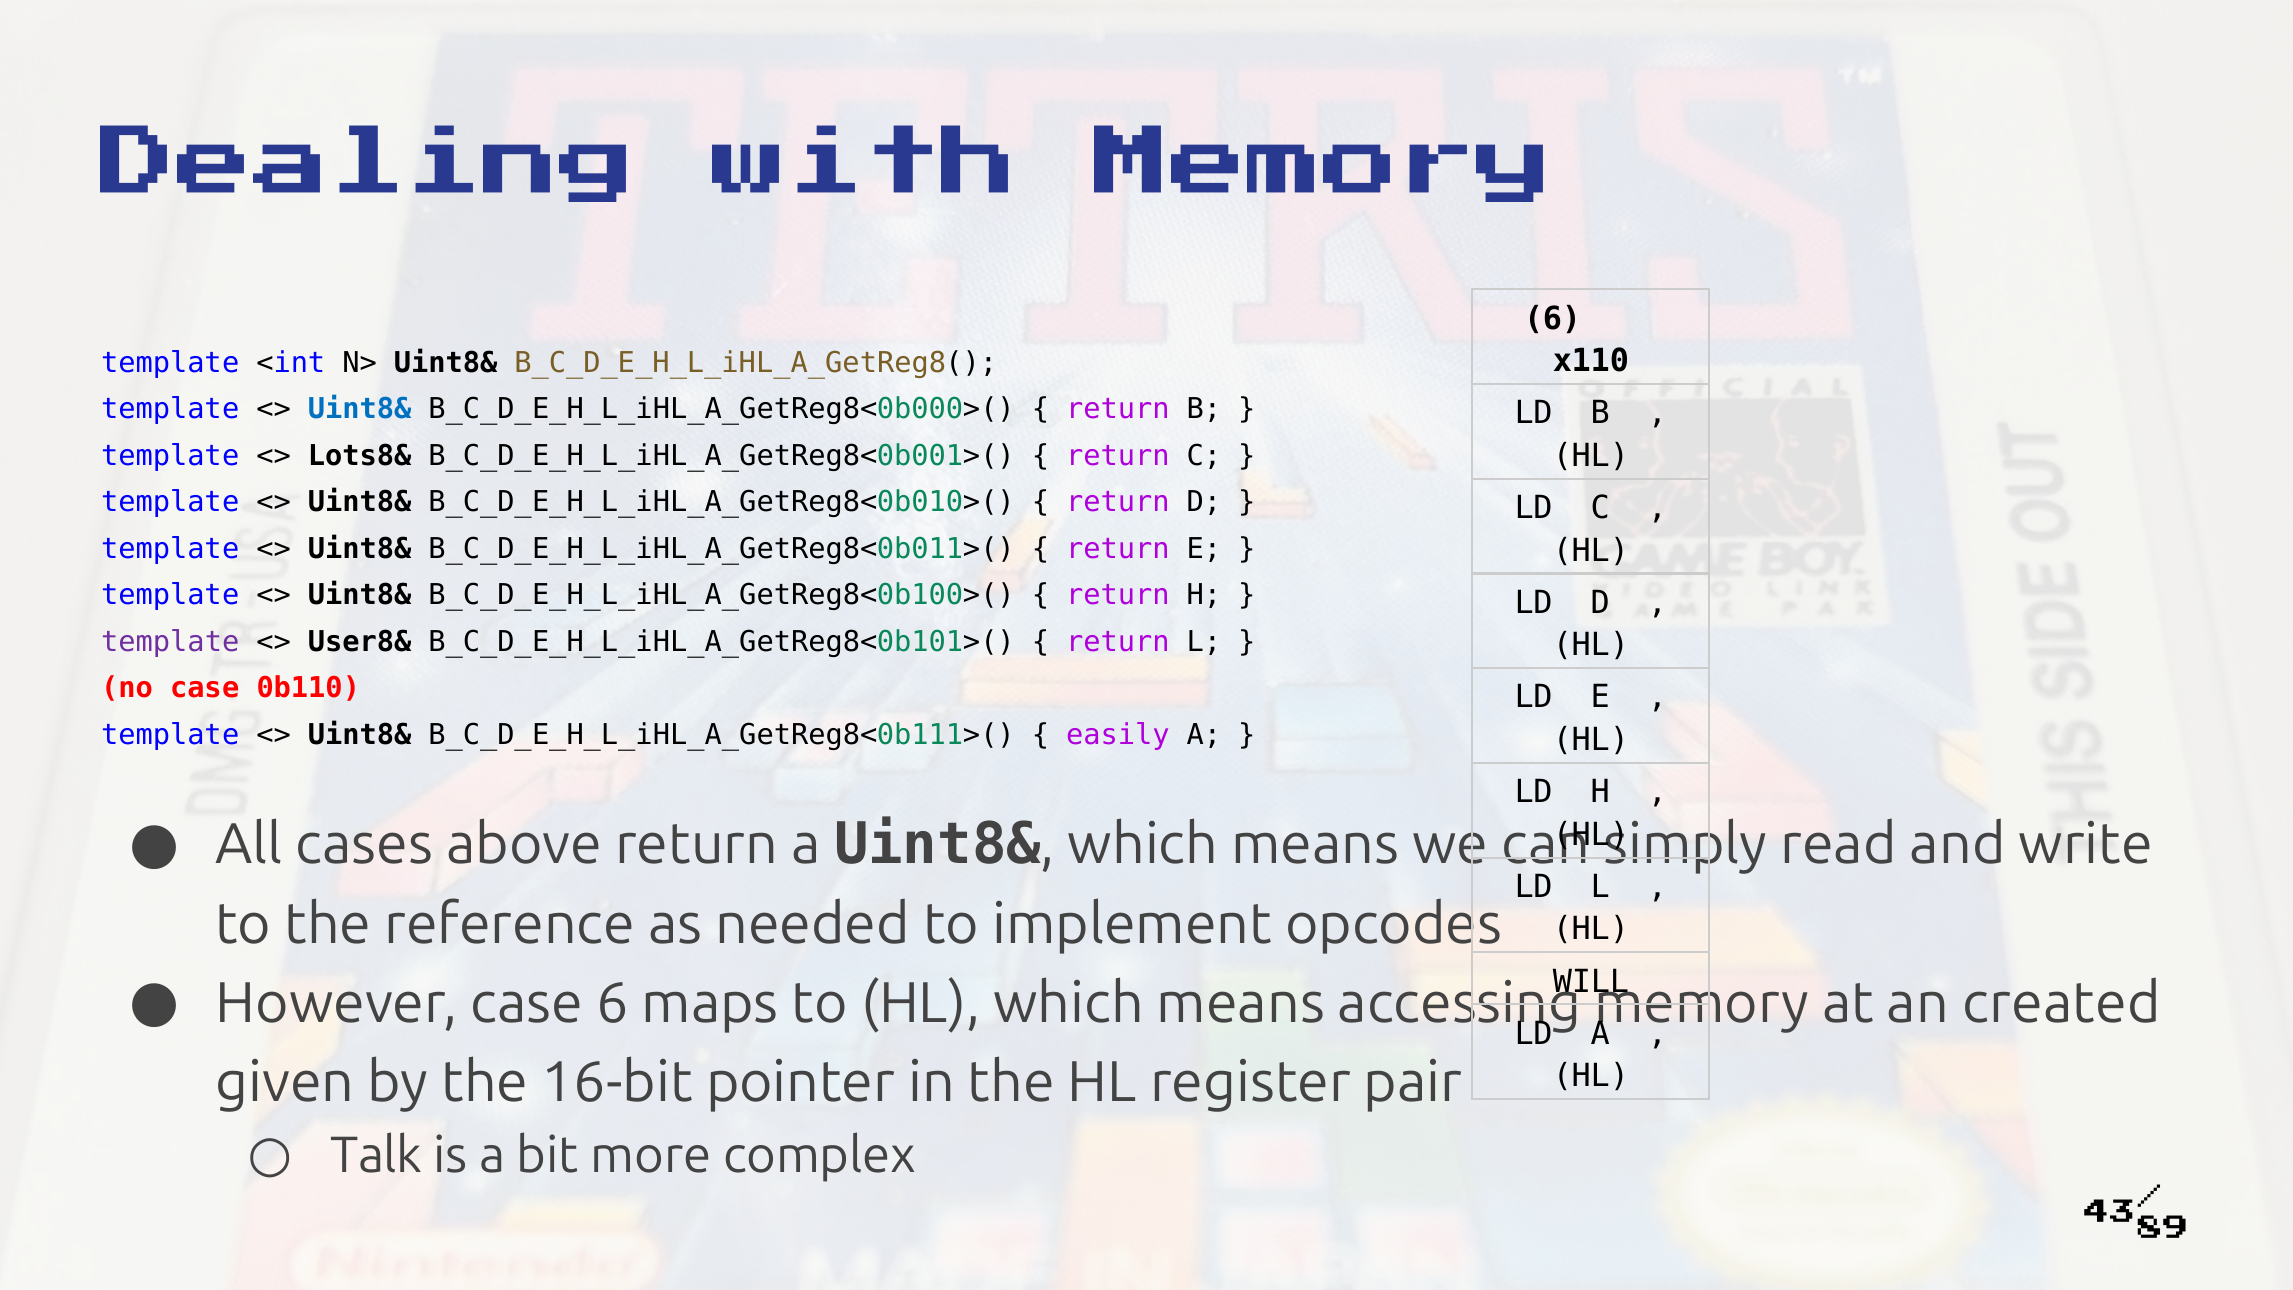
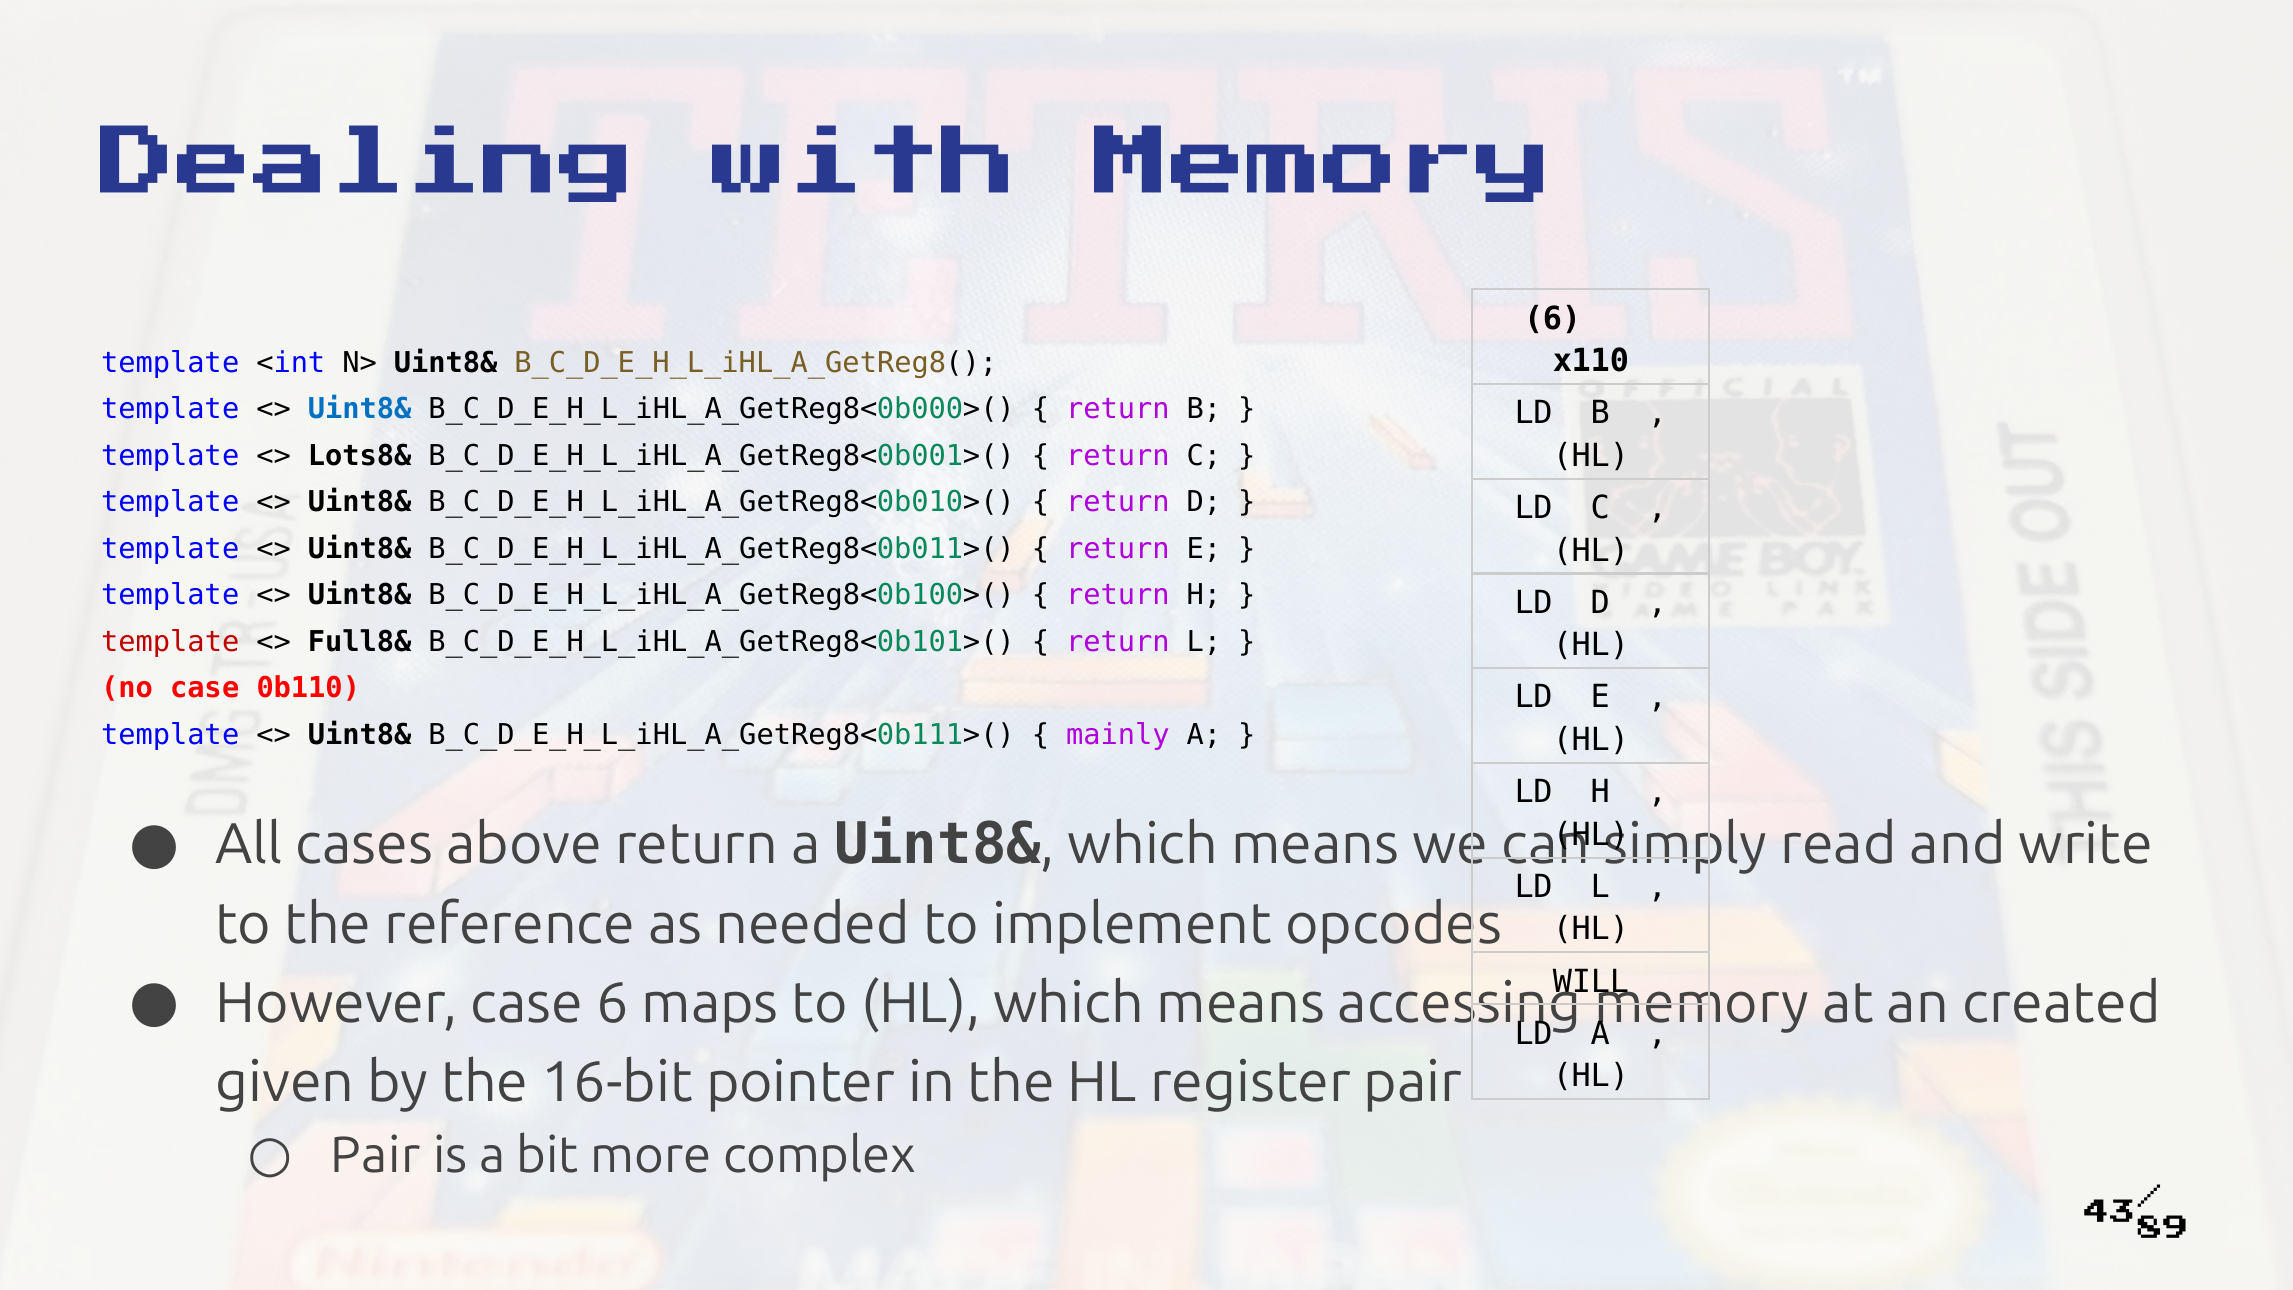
template colour: purple -> red (170, 642)
User8&: User8& -> Full8& (360, 642)
easily: easily -> mainly (1118, 734)
Talk: Talk -> Pair (376, 1156)
